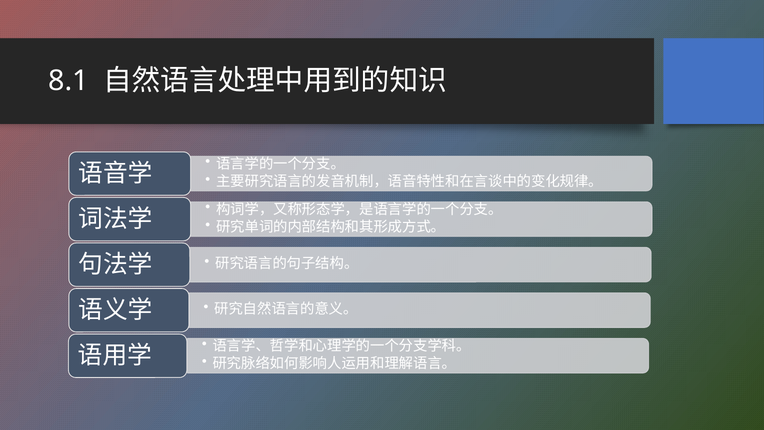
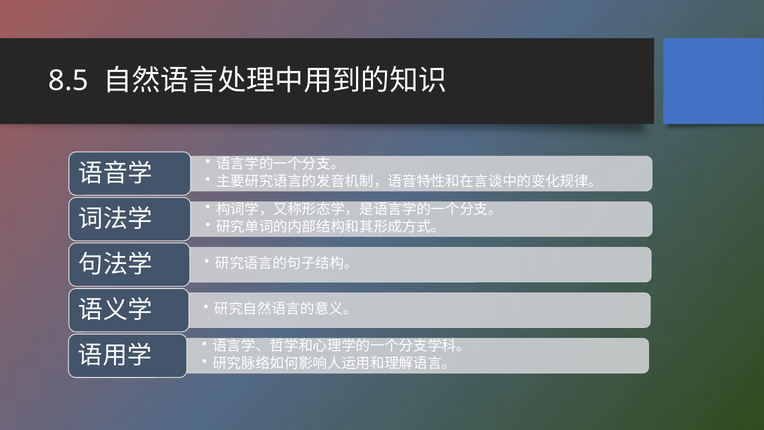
8.1: 8.1 -> 8.5 (69, 81)
